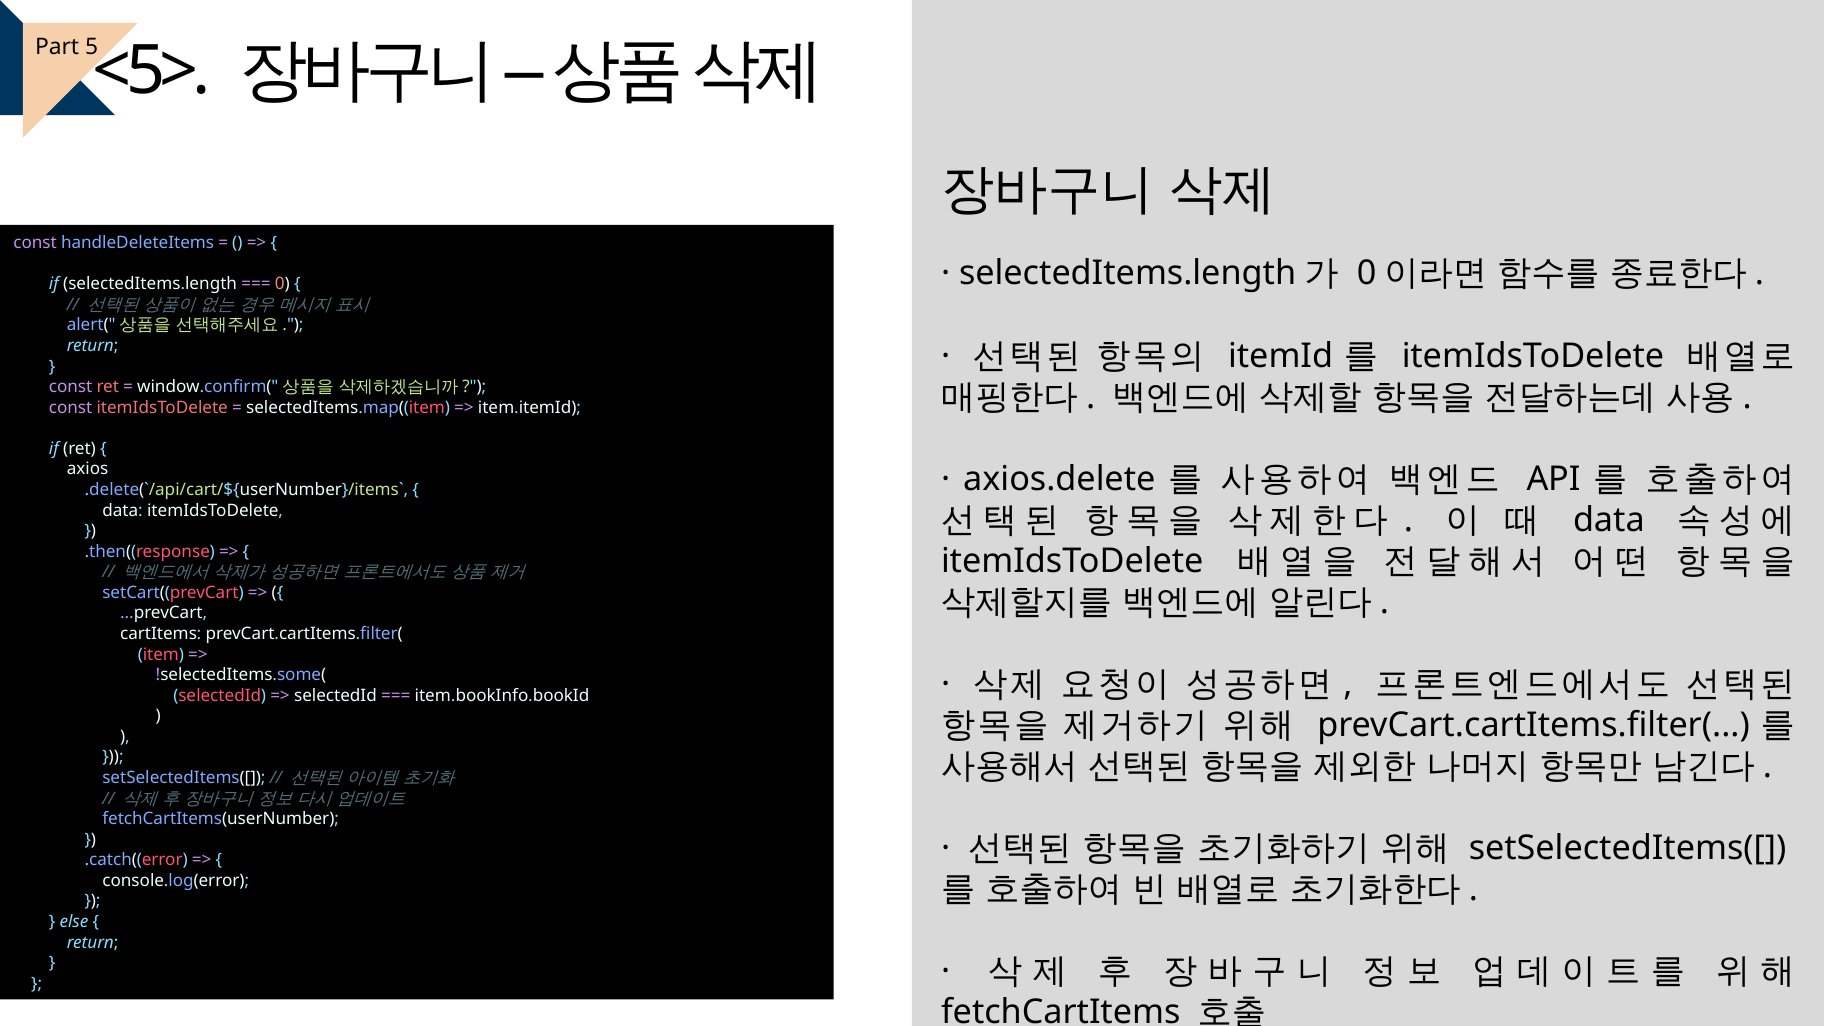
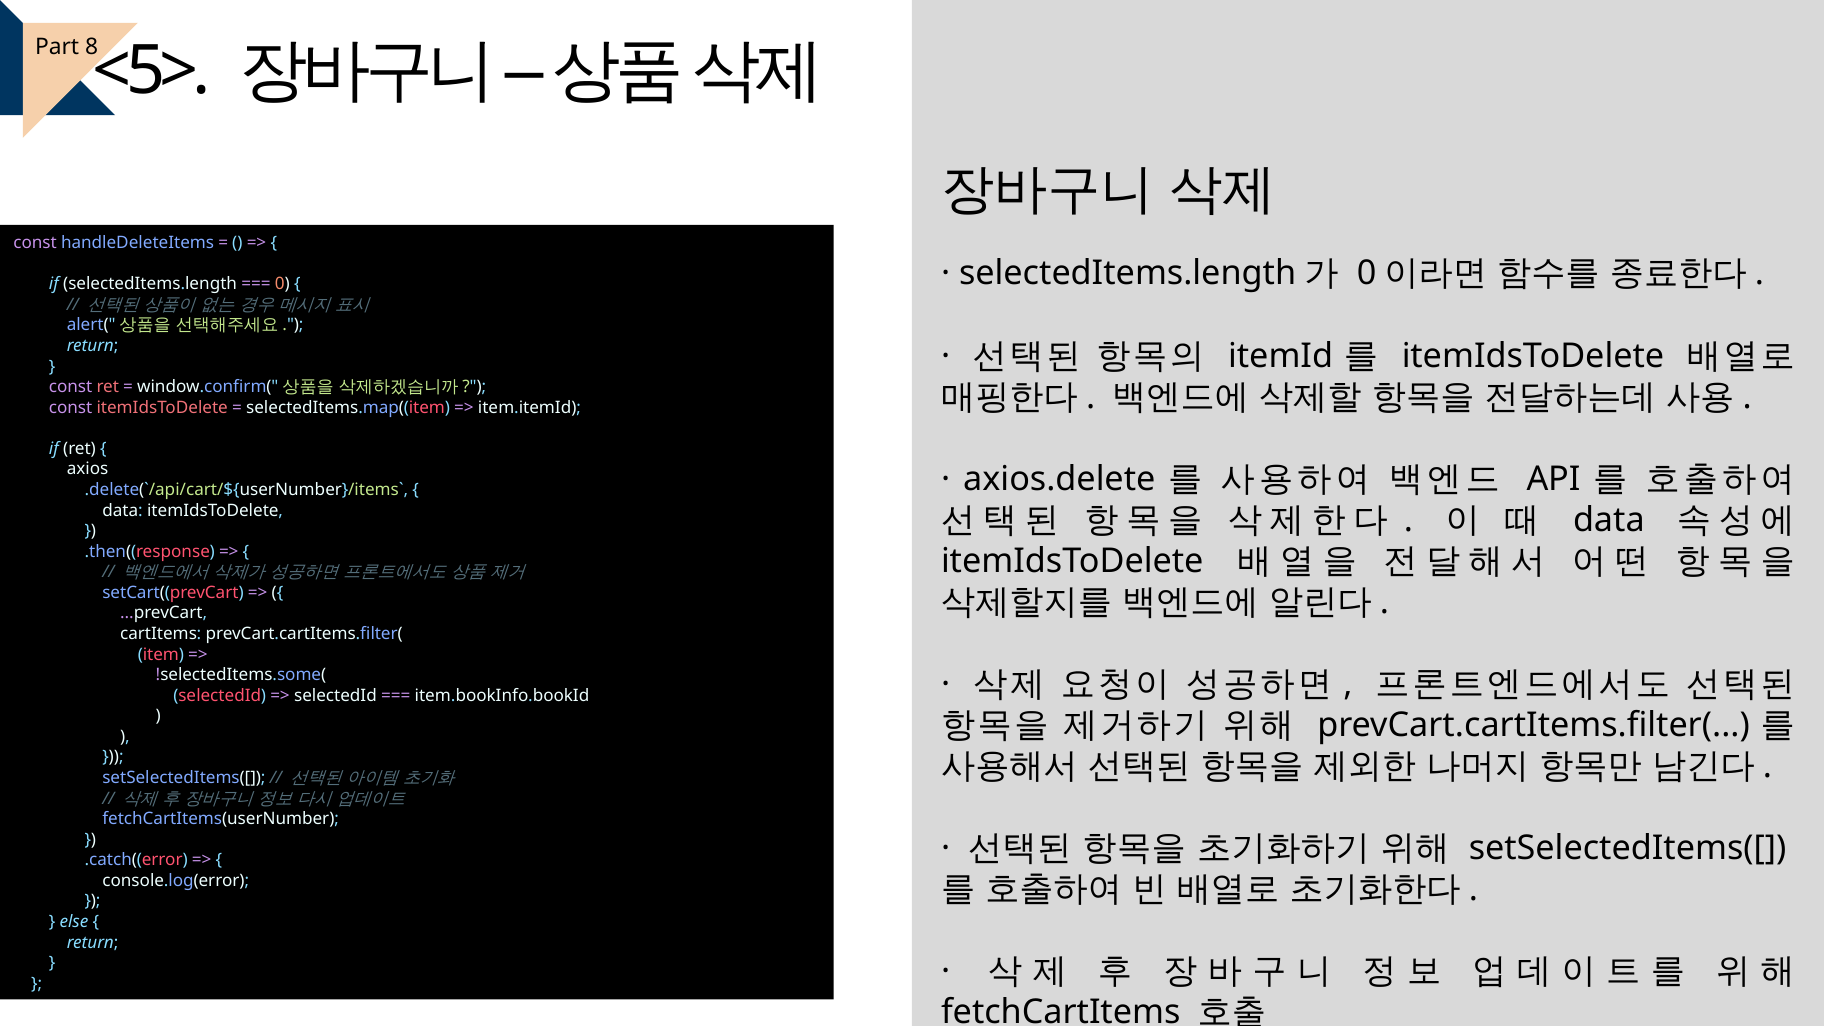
5: 5 -> 8 (92, 47)
